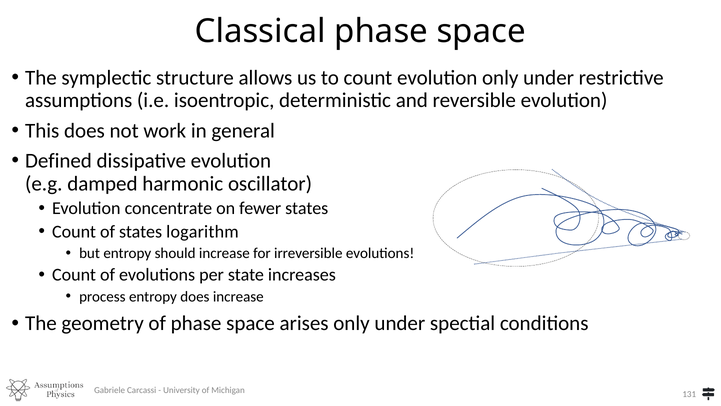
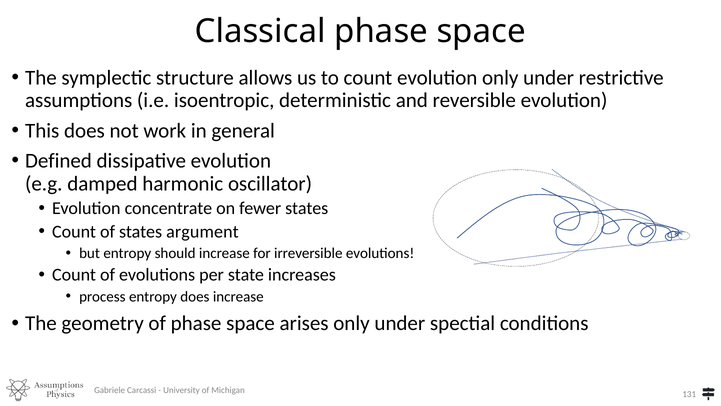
logarithm: logarithm -> argument (202, 231)
